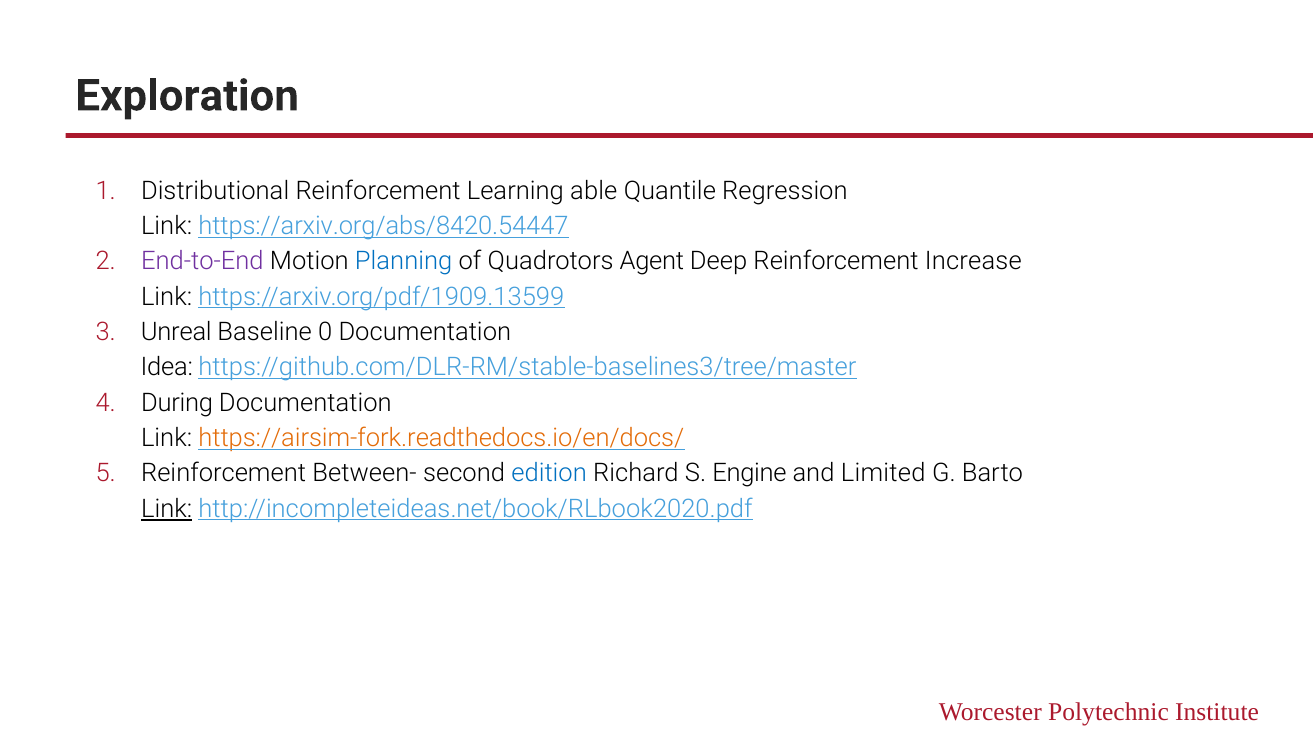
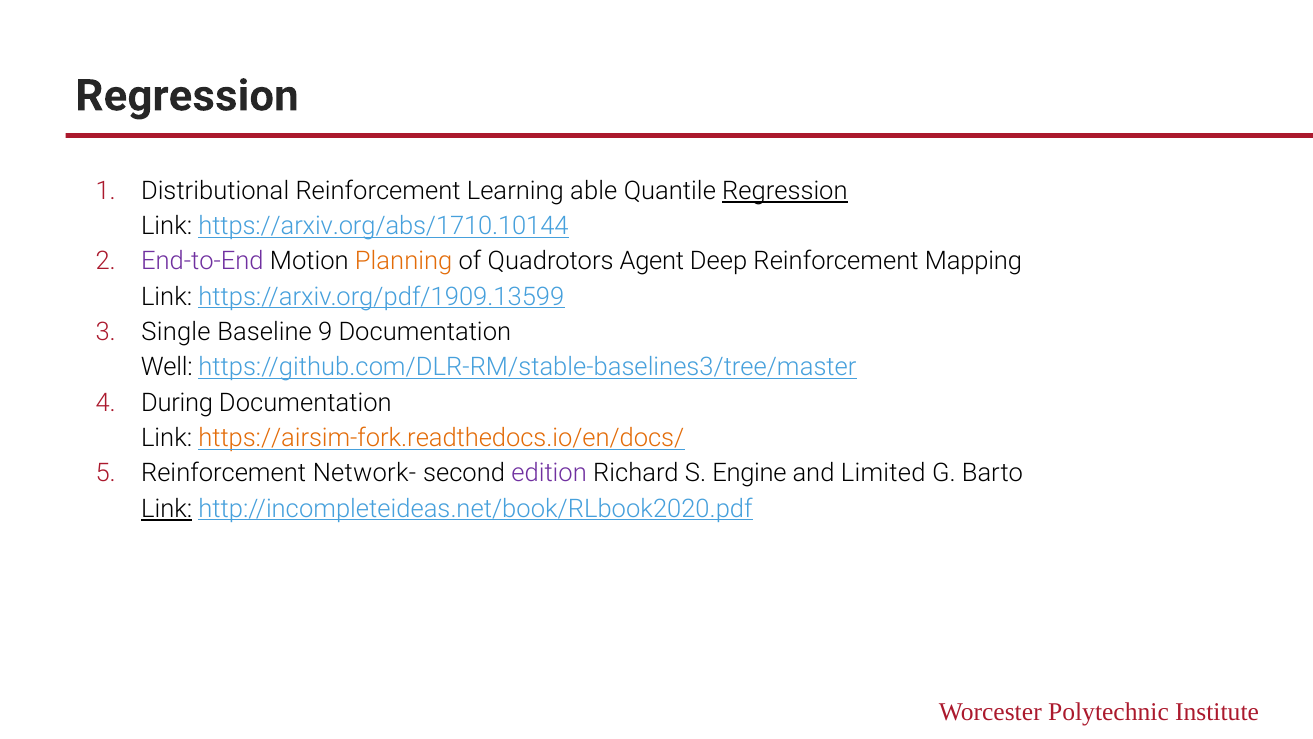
Exploration: Exploration -> Regression (187, 96)
Regression underline: none -> present (785, 191)
https://arxiv.org/abs/8420.54447: https://arxiv.org/abs/8420.54447 -> https://arxiv.org/abs/1710.10144 (383, 226)
Planning colour: blue -> orange (404, 261)
Increase: Increase -> Mapping (973, 261)
Unreal: Unreal -> Single (176, 332)
0: 0 -> 9 (325, 332)
Idea: Idea -> Well (167, 367)
Between-: Between- -> Network- (364, 473)
edition colour: blue -> purple (549, 473)
